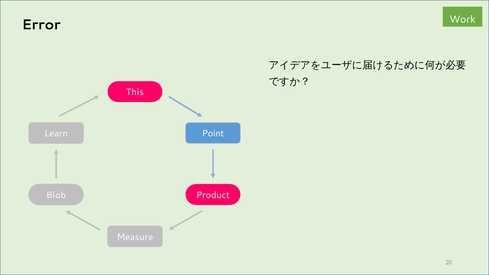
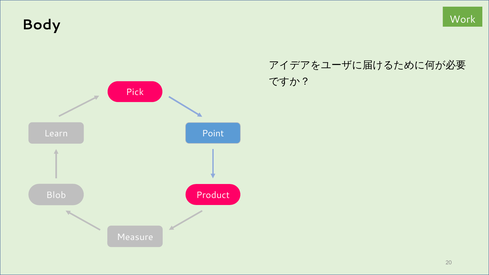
Error: Error -> Body (41, 25)
This: This -> Pick (135, 92)
